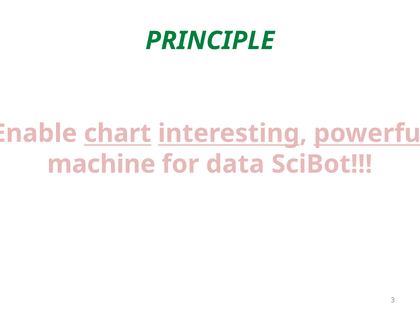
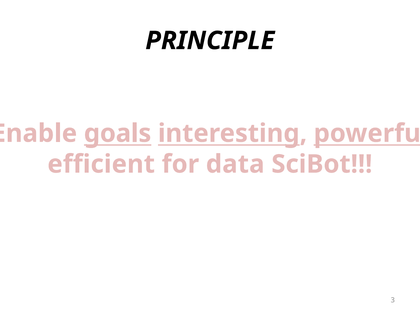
PRINCIPLE colour: green -> black (210, 41)
chart: chart -> goals (118, 133)
machine: machine -> efficient (101, 164)
